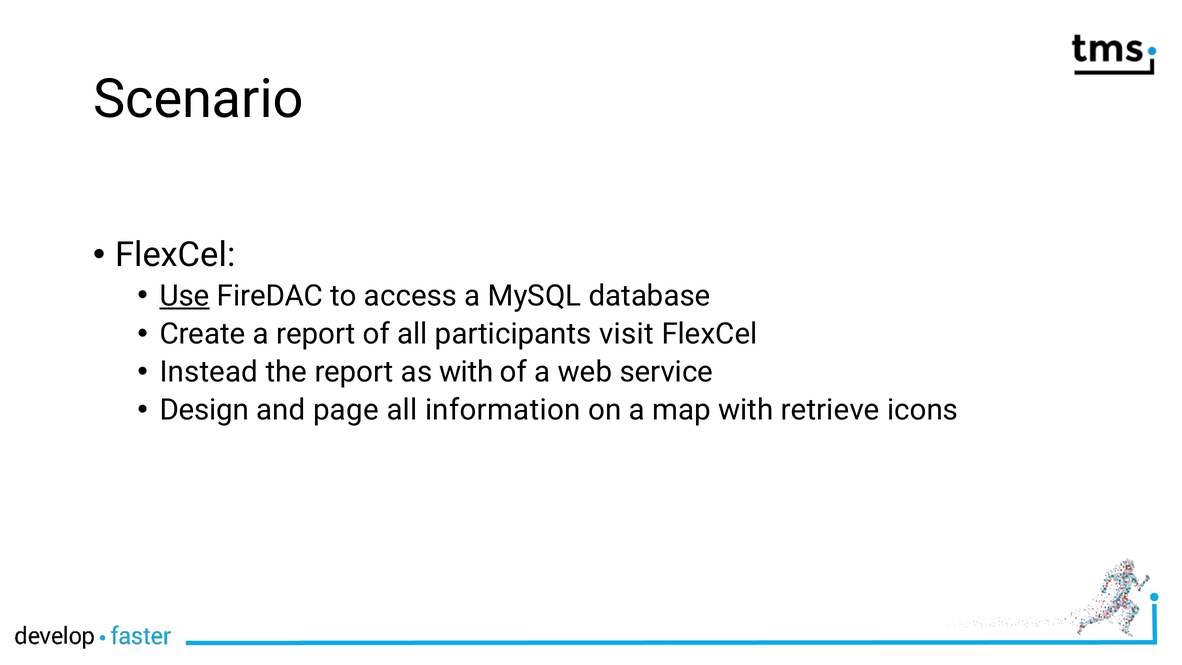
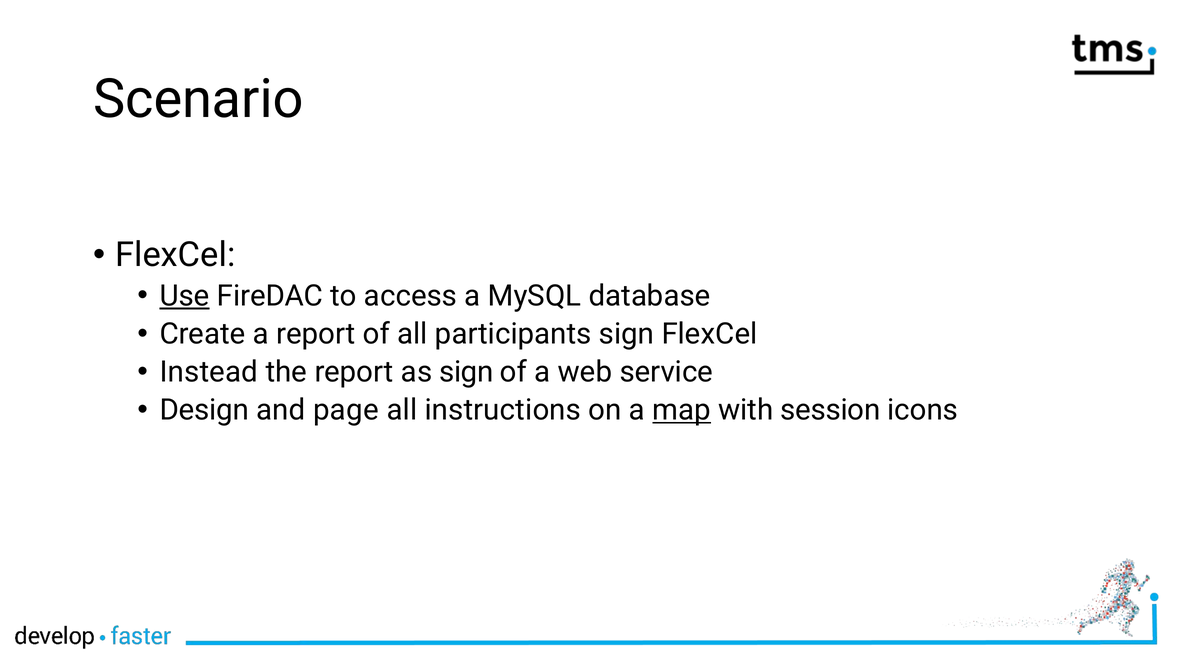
participants visit: visit -> sign (627, 334)
as with: with -> sign (466, 372)
information: information -> instructions (503, 410)
map underline: none -> present (682, 410)
retrieve: retrieve -> session (830, 410)
